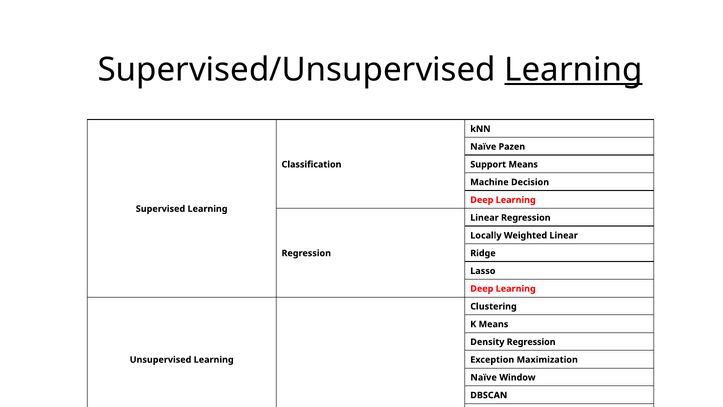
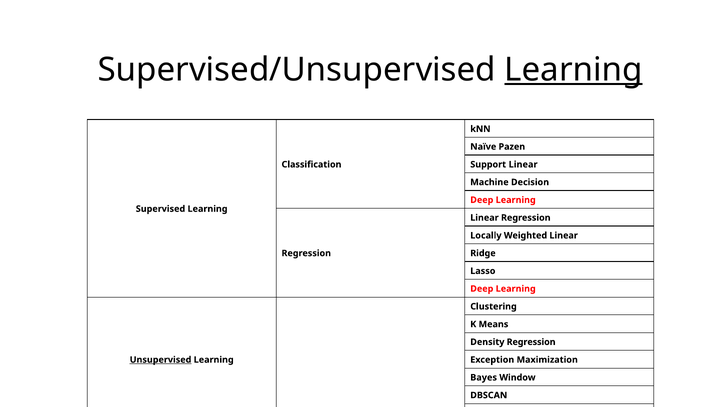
Support Means: Means -> Linear (523, 164)
Unsupervised underline: none -> present (161, 359)
Naïve: Naïve -> Bayes (484, 377)
